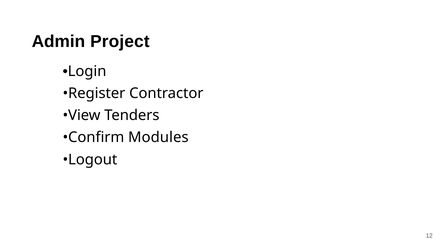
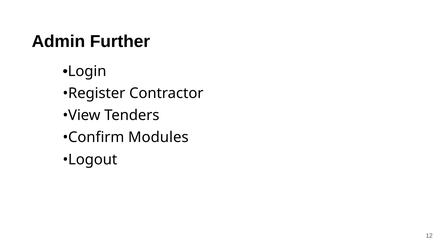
Project: Project -> Further (120, 42)
